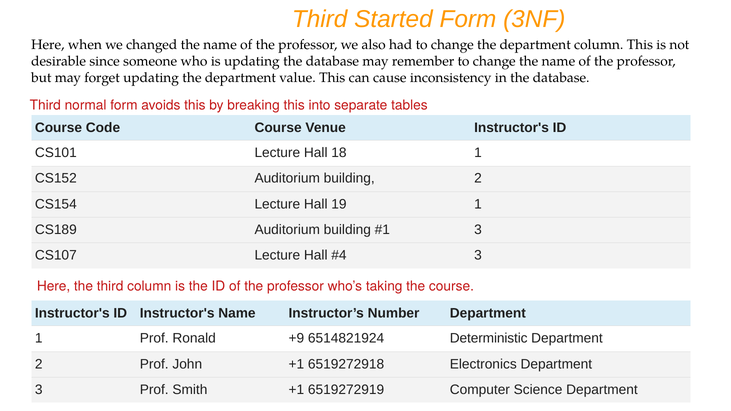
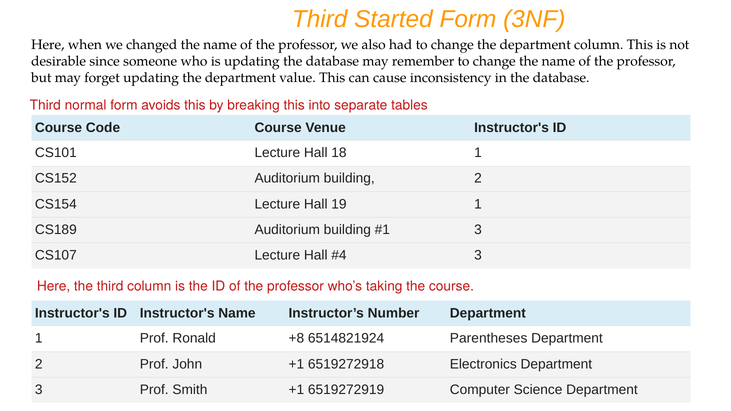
+9: +9 -> +8 (296, 339)
Deterministic: Deterministic -> Parentheses (489, 339)
